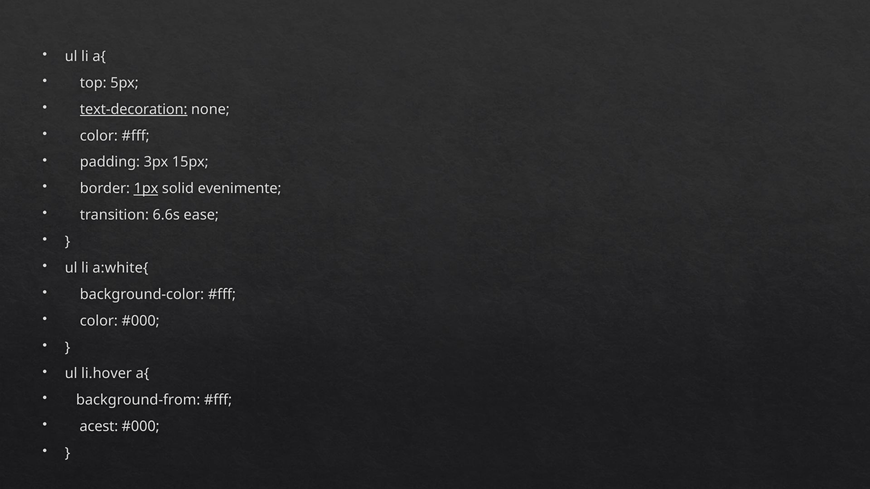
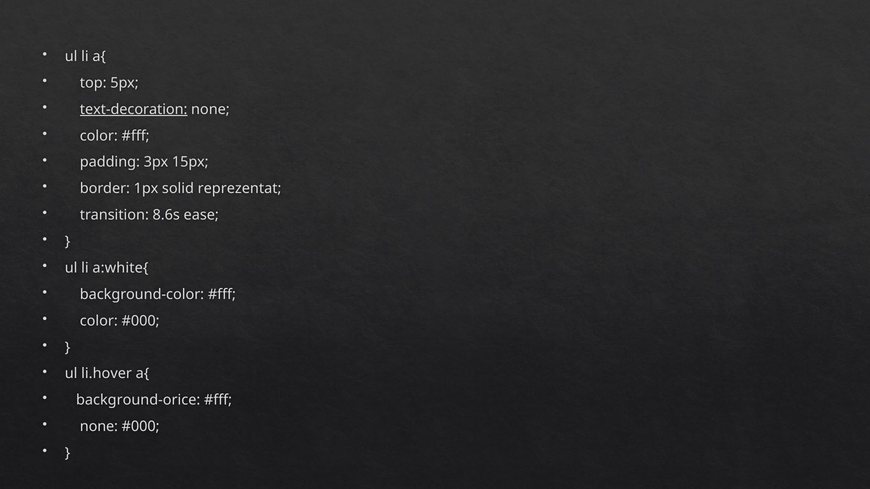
1px underline: present -> none (146, 189)
evenimente: evenimente -> reprezentat (240, 189)
6.6s: 6.6s -> 8.6s (166, 215)
background-from: background-from -> background-orice (138, 400)
acest: acest -> none (99, 427)
